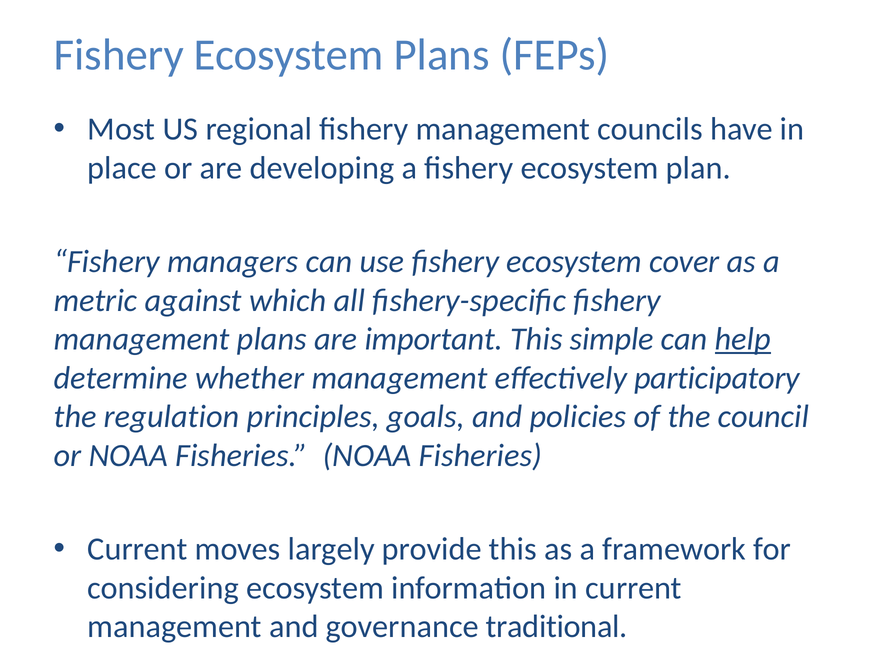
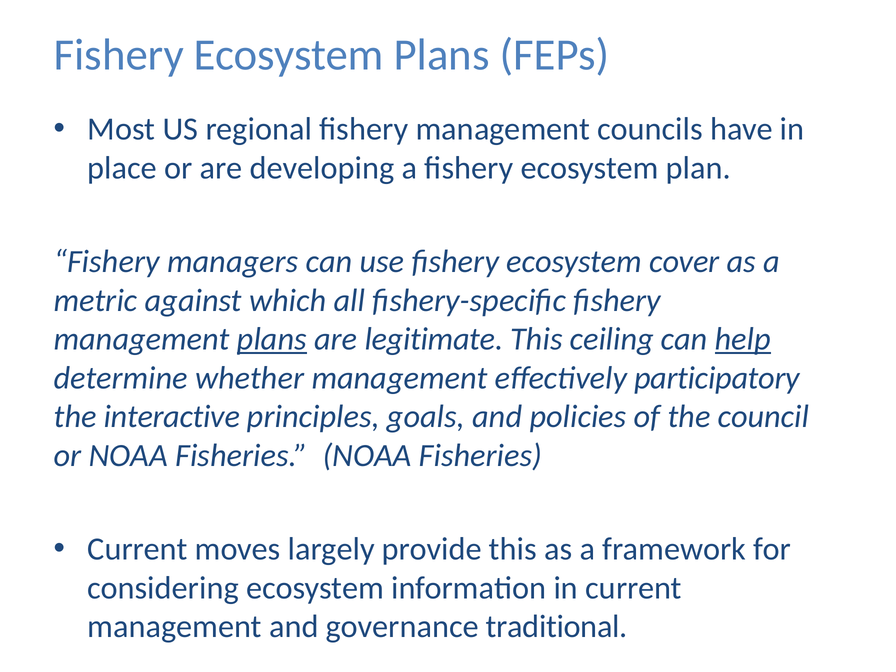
plans underline: none -> present (272, 339)
important: important -> legitimate (434, 339)
simple: simple -> ceiling (612, 339)
regulation: regulation -> interactive (172, 417)
